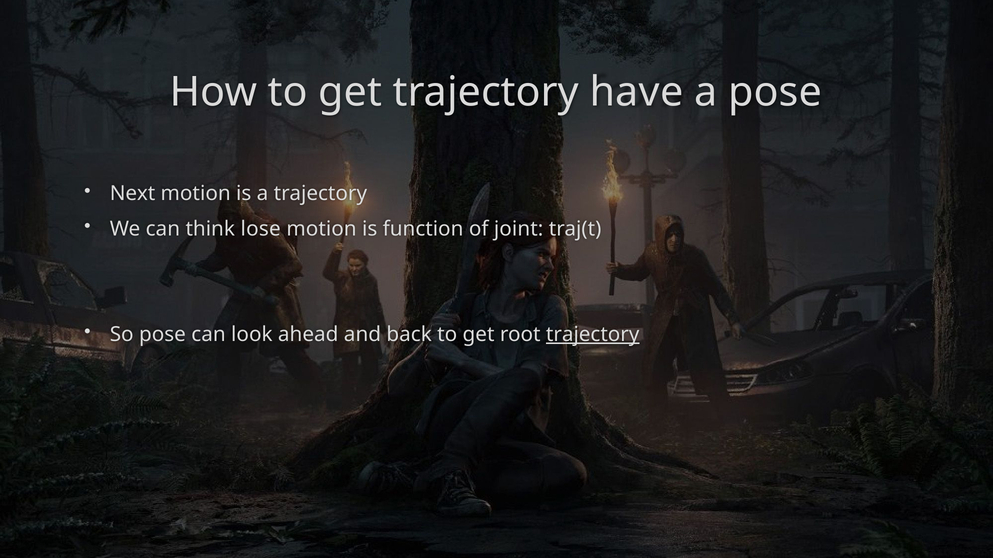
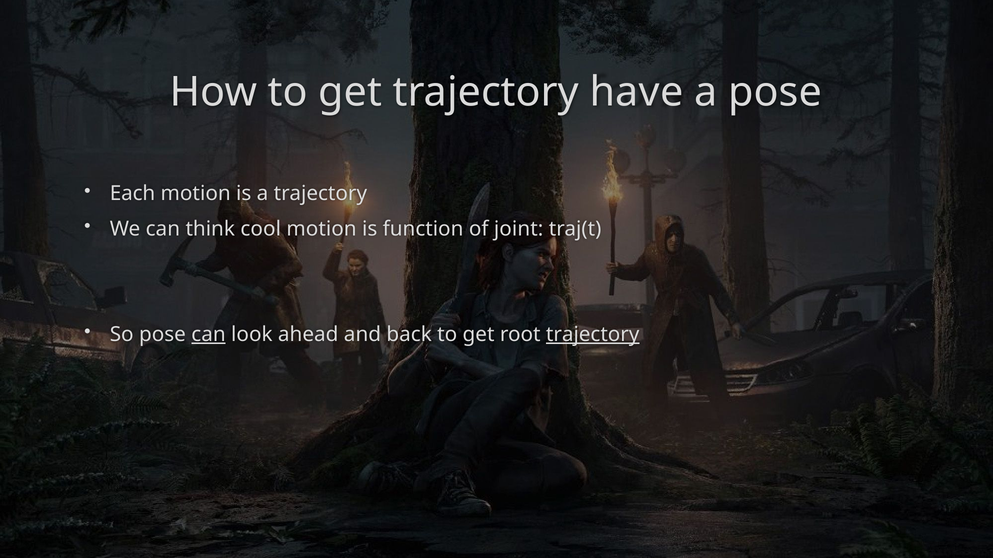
Next: Next -> Each (133, 194)
lose: lose -> cool (261, 229)
can underline: none -> present (209, 335)
